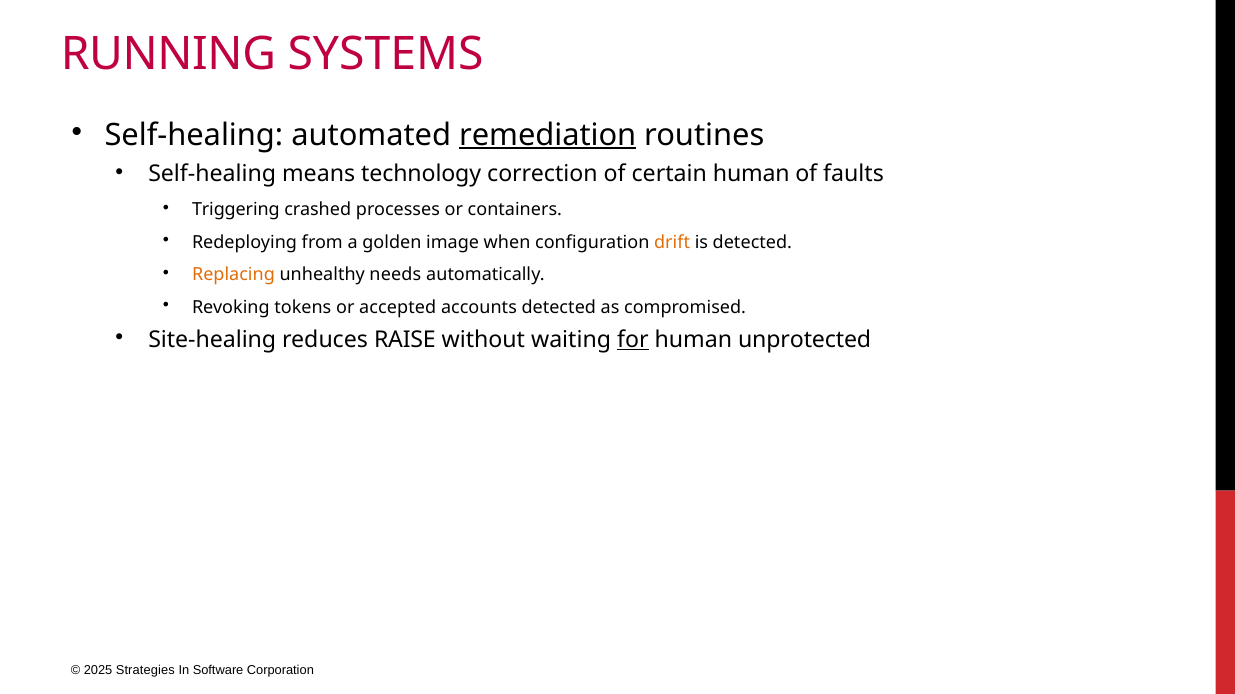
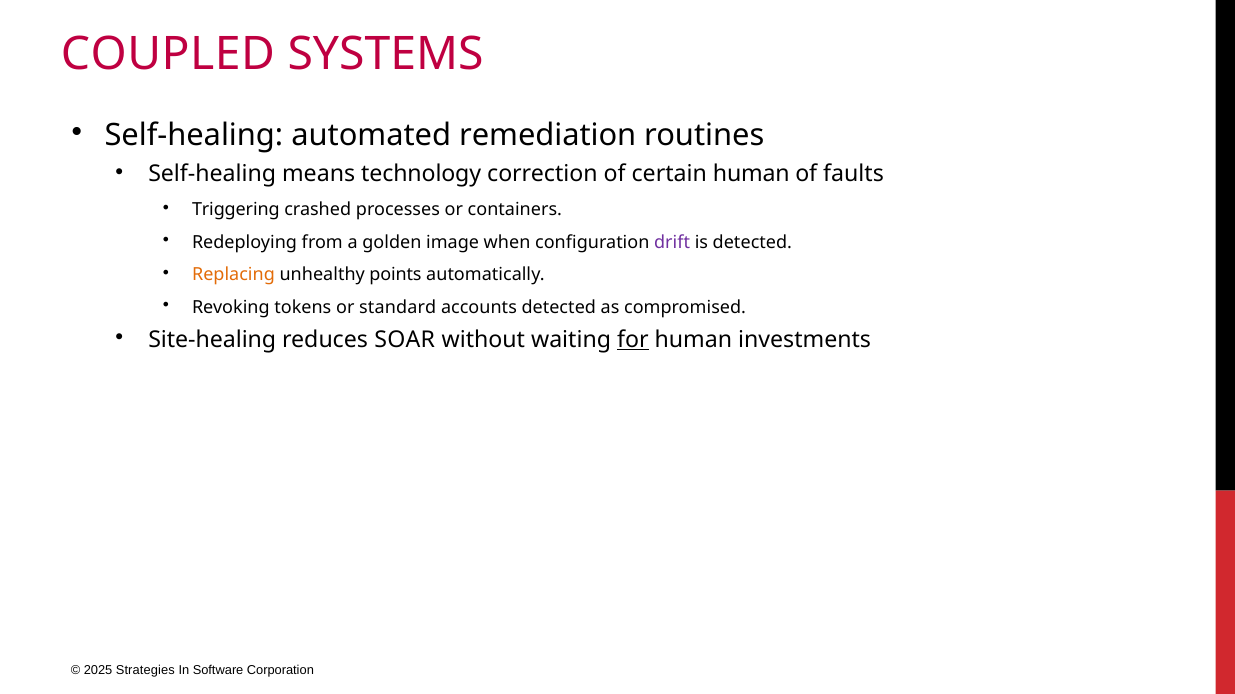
RUNNING: RUNNING -> COUPLED (168, 55)
remediation underline: present -> none (548, 135)
drift colour: orange -> purple (672, 242)
needs: needs -> points (396, 275)
accepted: accepted -> standard (398, 308)
RAISE: RAISE -> SOAR (405, 340)
unprotected: unprotected -> investments (805, 340)
